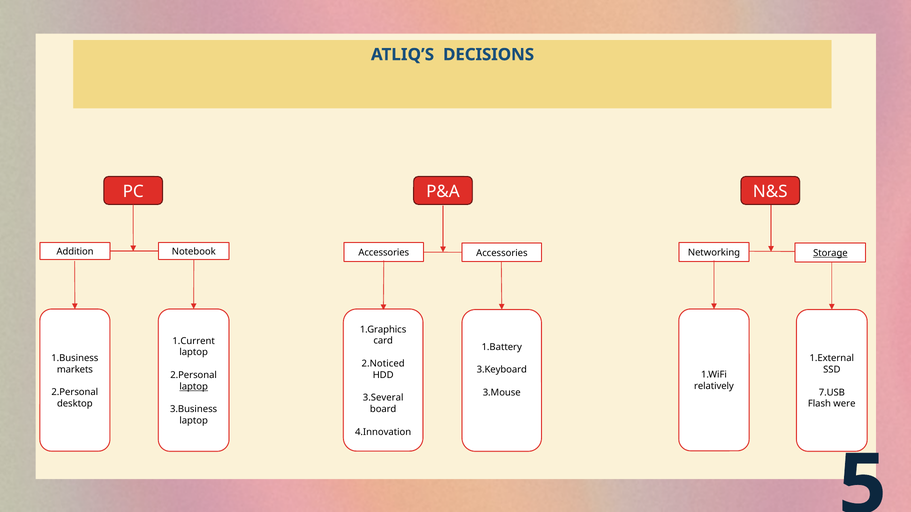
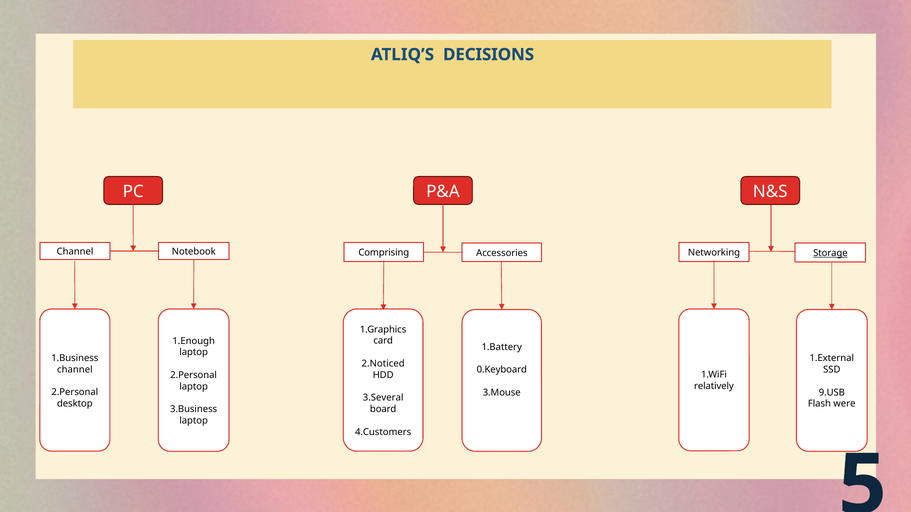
Addition: Addition -> Channel (75, 252)
Notebook Accessories: Accessories -> Comprising (384, 253)
1.Current: 1.Current -> 1.Enough (194, 341)
markets: markets -> channel (75, 370)
3.Keyboard: 3.Keyboard -> 0.Keyboard (502, 370)
laptop underline: present -> none (194, 387)
7.USB: 7.USB -> 9.USB (832, 393)
4.Innovation: 4.Innovation -> 4.Customers (383, 432)
